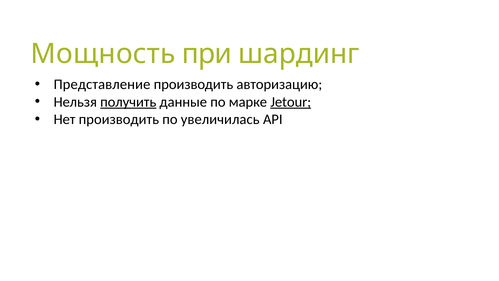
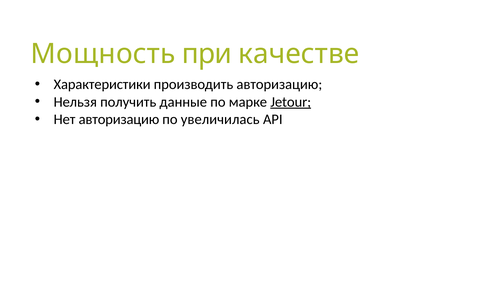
шардинг: шардинг -> качестве (299, 54)
Представление: Представление -> Характеристики (102, 84)
получить underline: present -> none (128, 102)
Нет производить: производить -> авторизацию (119, 119)
